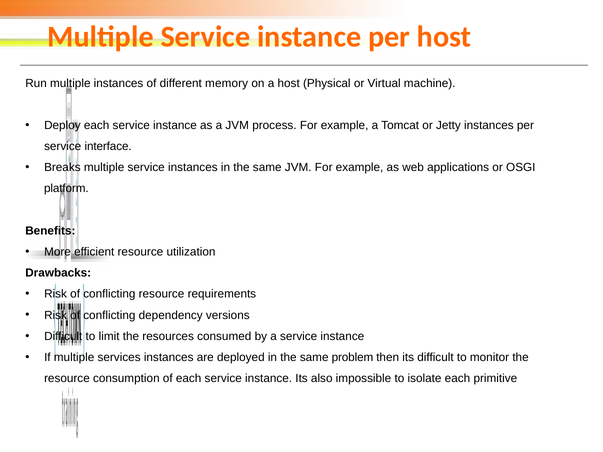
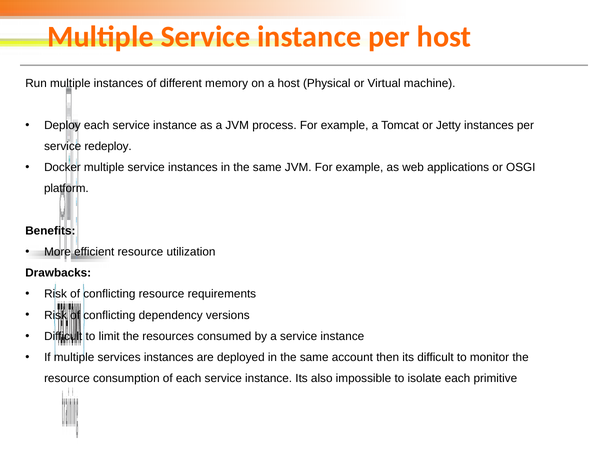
interface: interface -> redeploy (108, 146)
Breaks: Breaks -> Docker (62, 168)
problem: problem -> account (352, 358)
